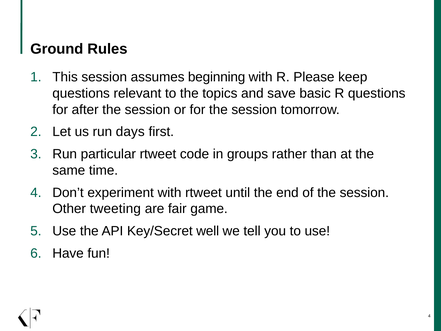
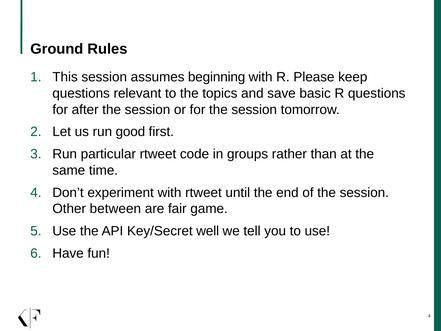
days: days -> good (130, 132)
tweeting: tweeting -> between (115, 209)
